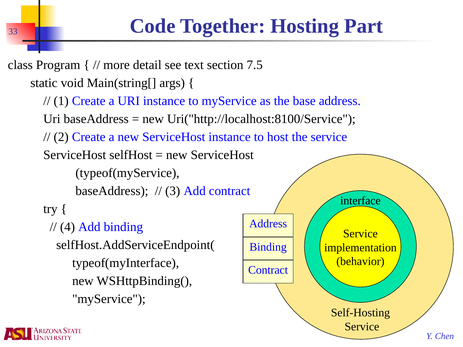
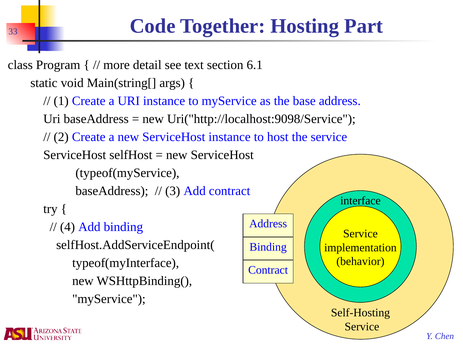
7.5: 7.5 -> 6.1 (255, 65)
Uri("http://localhost:8100/Service: Uri("http://localhost:8100/Service -> Uri("http://localhost:9098/Service (261, 119)
